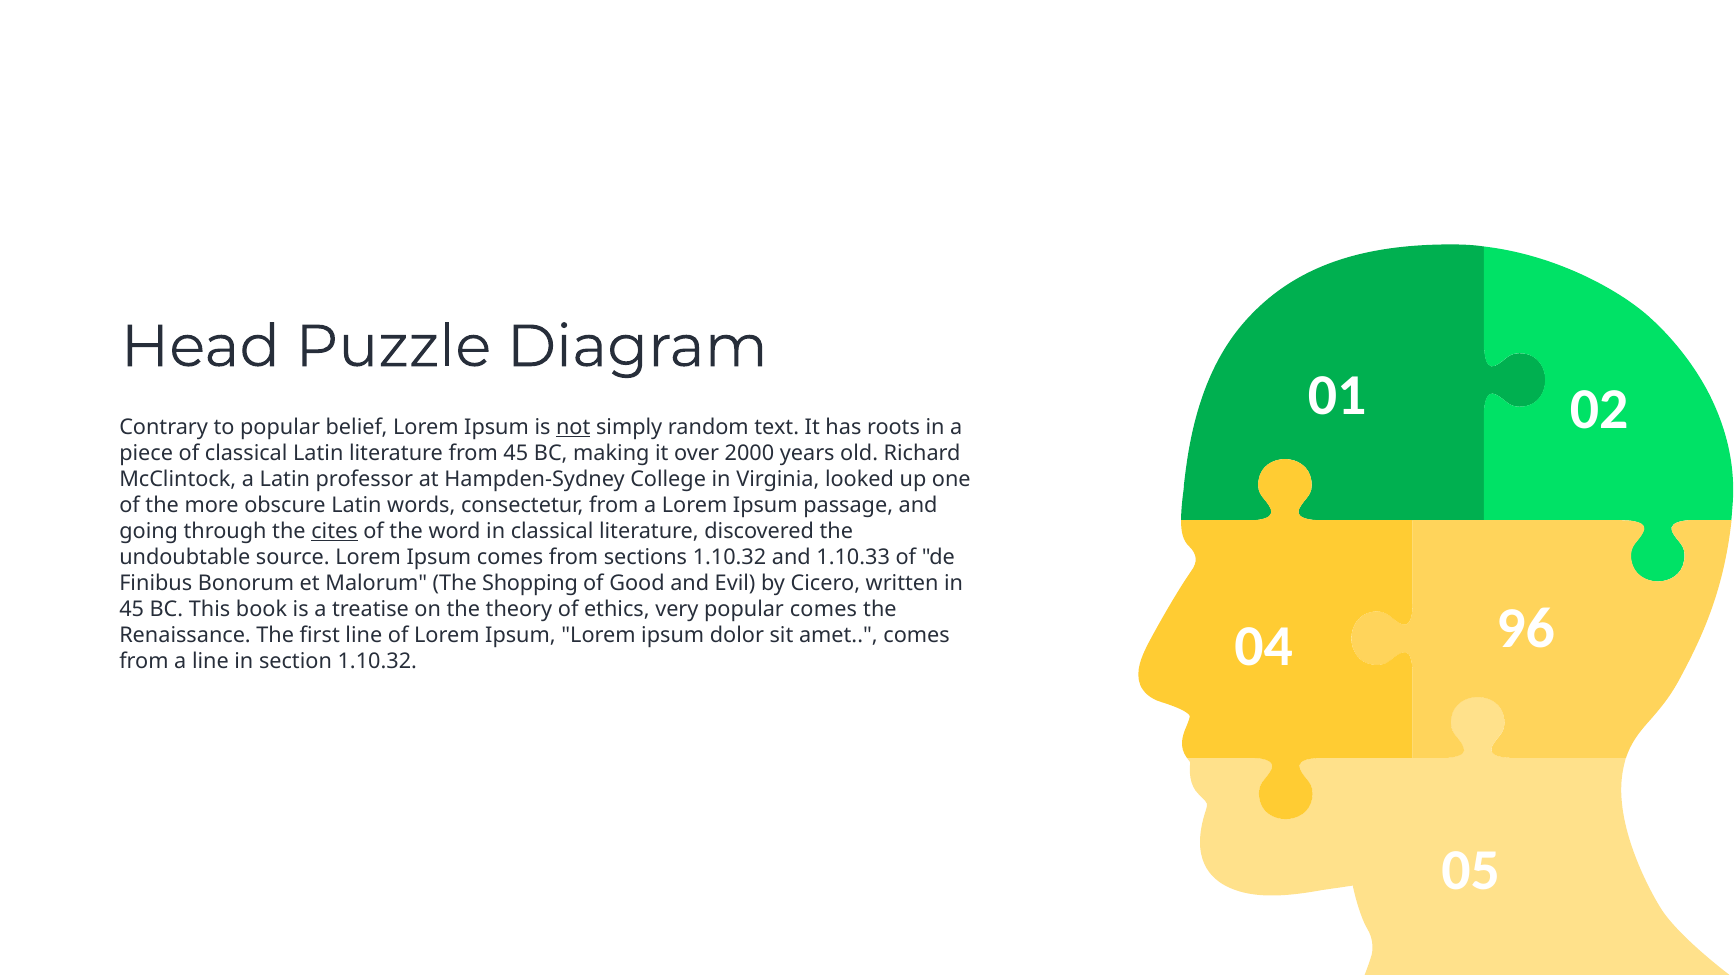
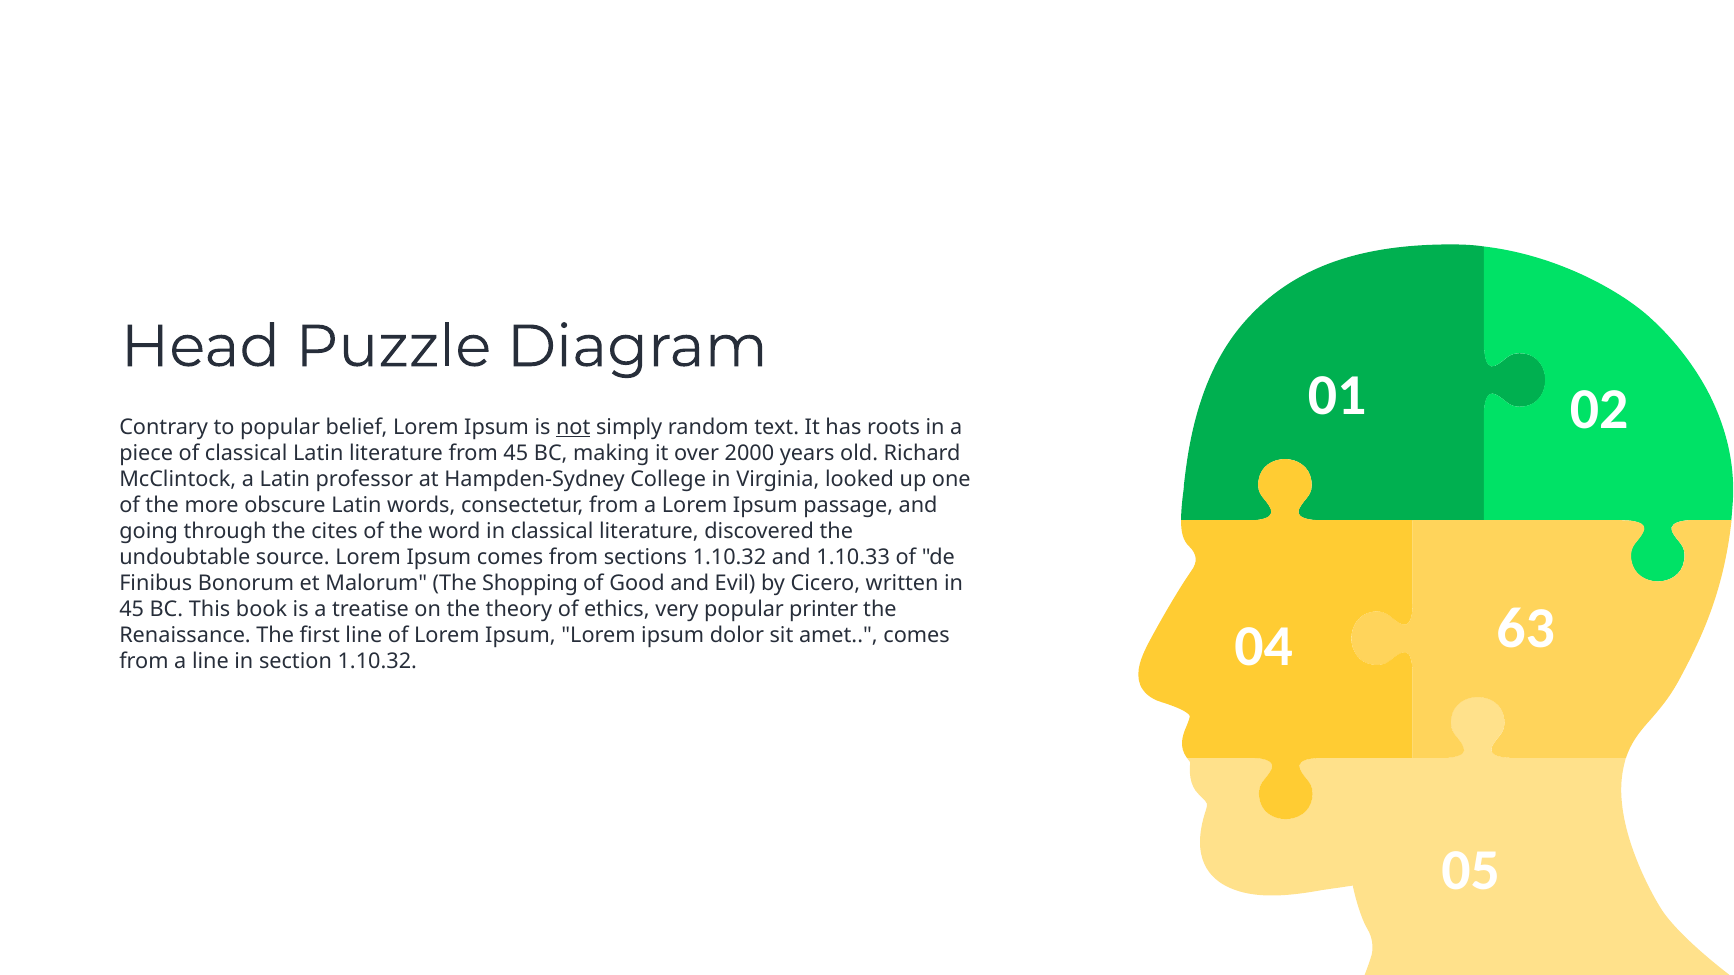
cites underline: present -> none (334, 532)
popular comes: comes -> printer (824, 610)
96: 96 -> 63 (1526, 628)
